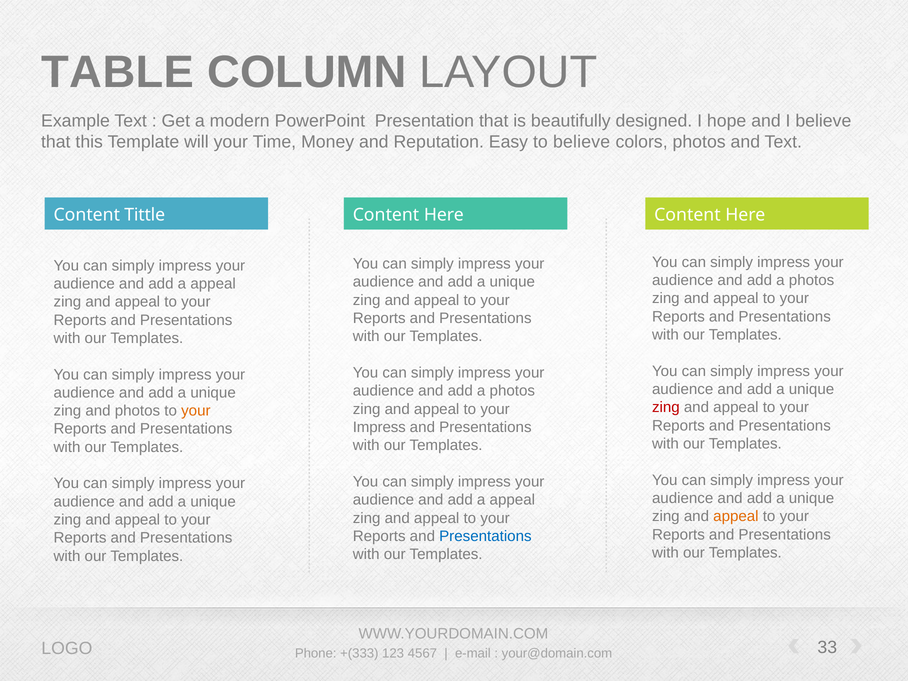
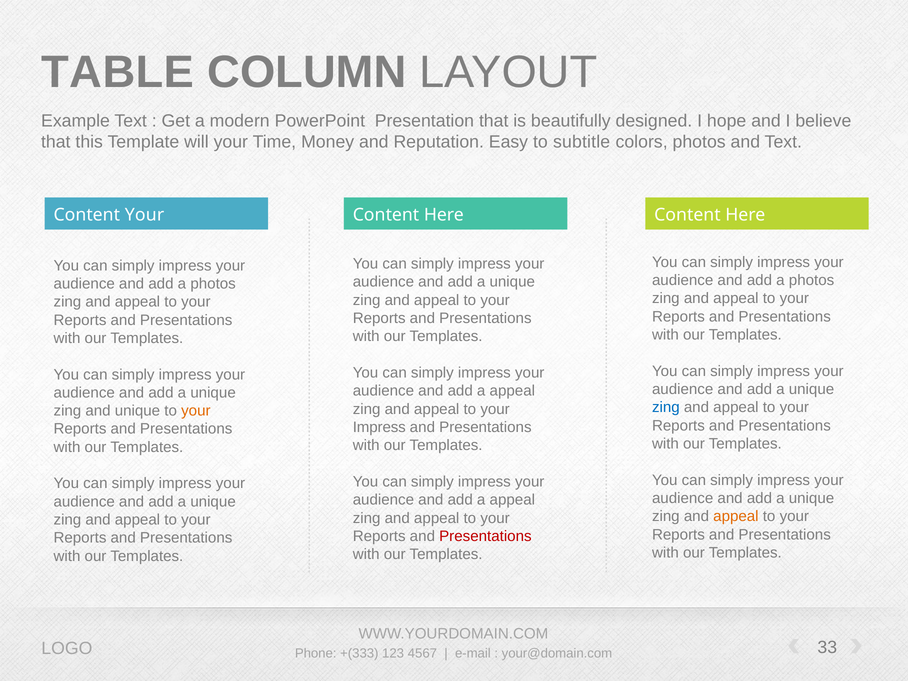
to believe: believe -> subtitle (582, 142)
Content Tittle: Tittle -> Your (145, 215)
appeal: appeal -> photos (213, 284)
photos: photos -> appeal (512, 391)
zing colour: red -> blue (666, 407)
and photos: photos -> unique (137, 411)
Presentations colour: blue -> red (485, 536)
